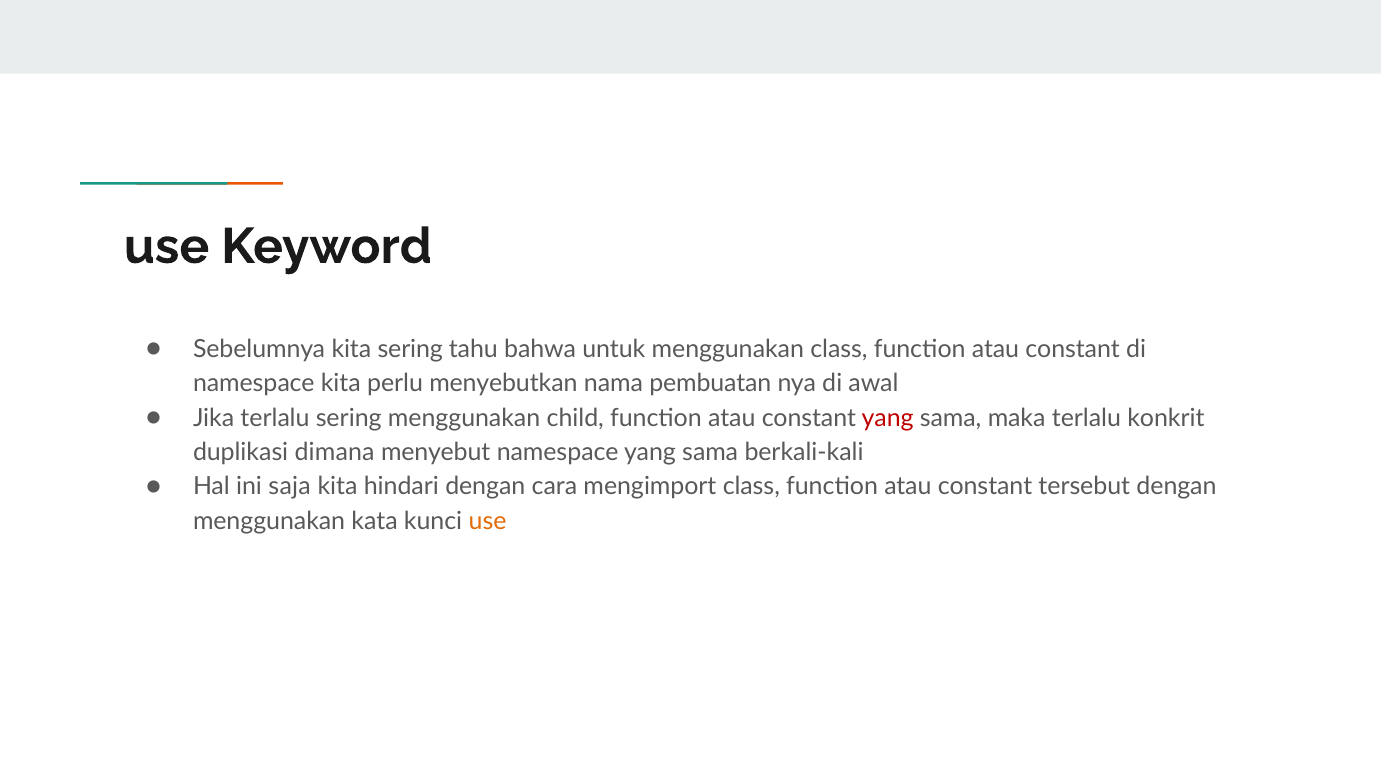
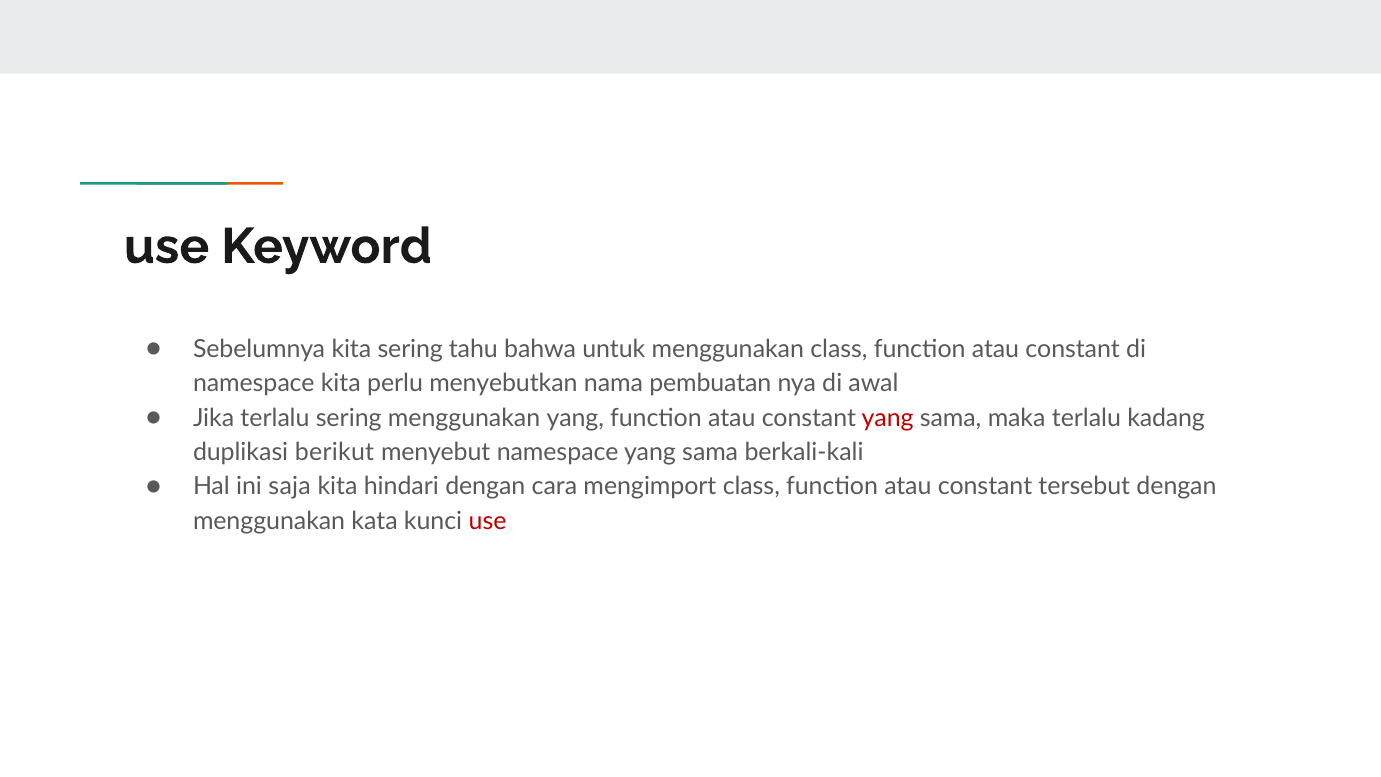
menggunakan child: child -> yang (575, 418)
konkrit: konkrit -> kadang (1166, 418)
dimana: dimana -> berikut (335, 452)
use colour: orange -> red (488, 521)
